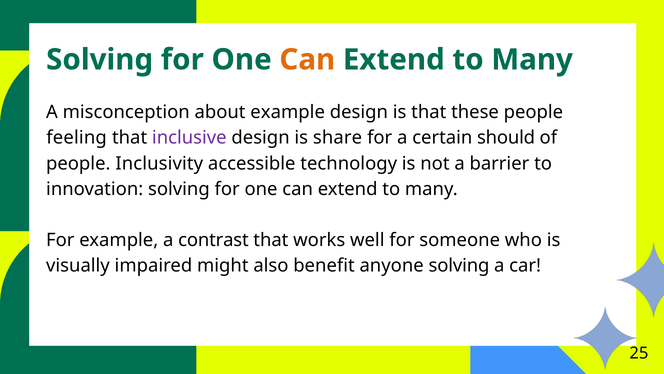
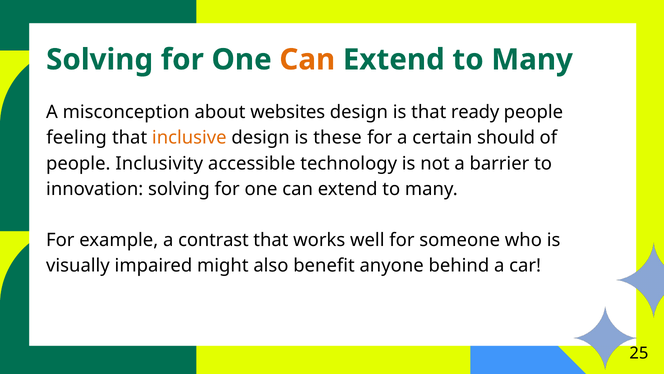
about example: example -> websites (288, 112)
these: these -> ready (475, 112)
inclusive colour: purple -> orange (189, 138)
share: share -> these (337, 138)
anyone solving: solving -> behind (459, 265)
